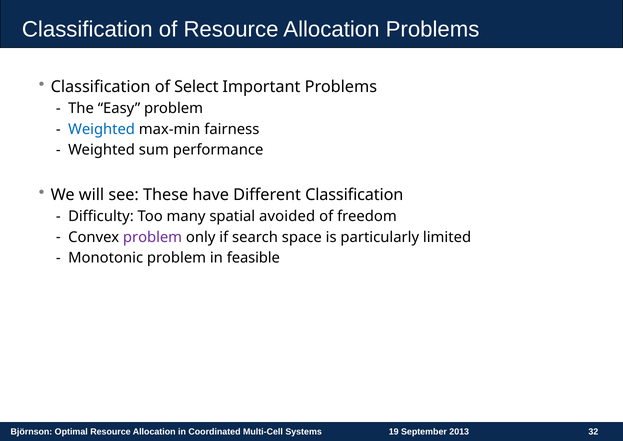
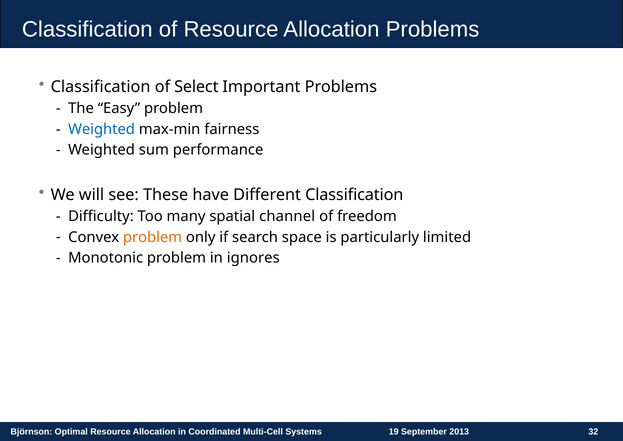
avoided: avoided -> channel (287, 216)
problem colour: purple -> orange (153, 237)
feasible: feasible -> ignores (253, 258)
